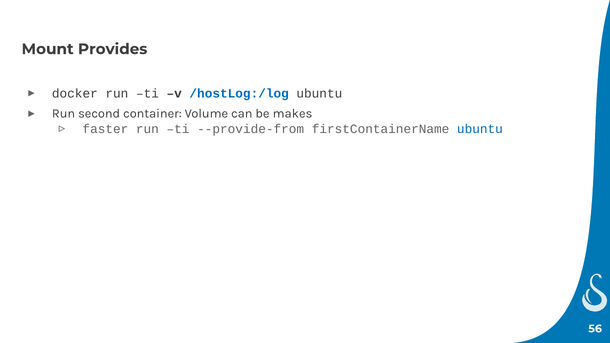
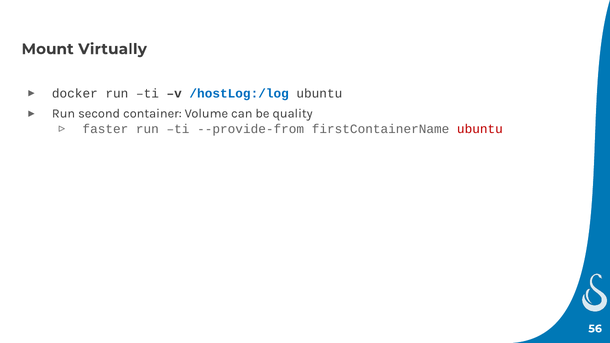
Provides: Provides -> Virtually (113, 49)
makes: makes -> quality (293, 114)
ubuntu colour: blue -> red (480, 129)
